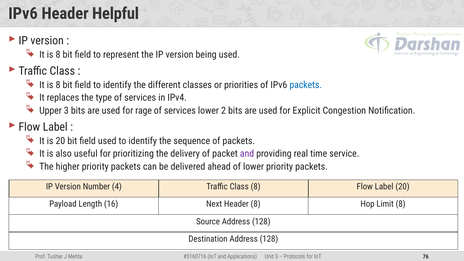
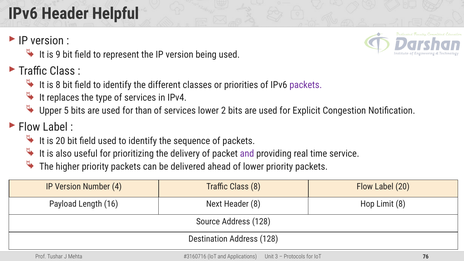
8: 8 -> 9 (58, 55)
packets colour: blue -> purple (306, 85)
Upper 3: 3 -> 5 (66, 111)
rage: rage -> than (144, 111)
